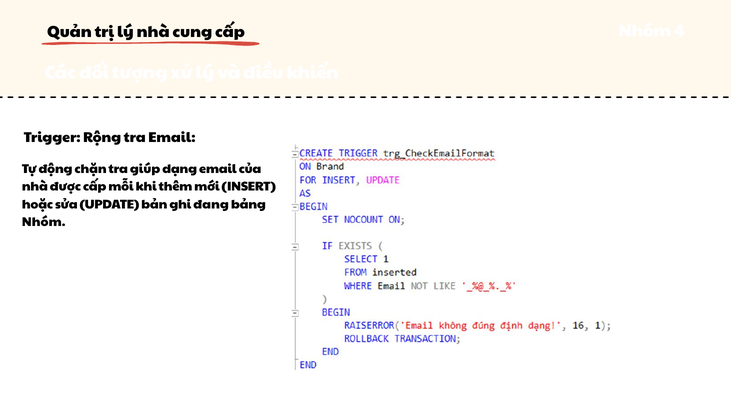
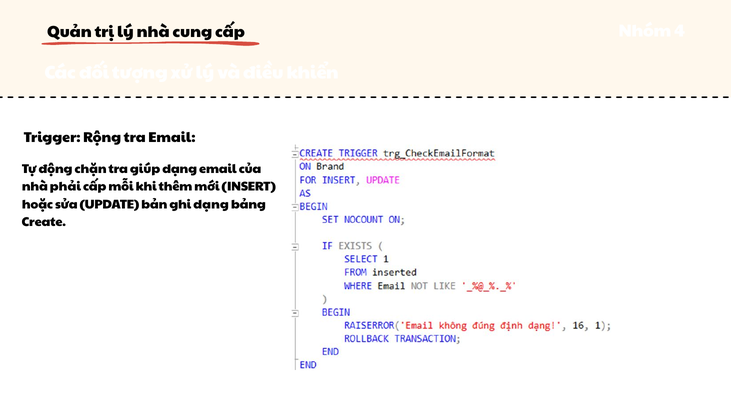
được: được -> phải (65, 187)
ghi đang: đang -> dạng (211, 205)
Nhóm: Nhóm -> Create (44, 222)
